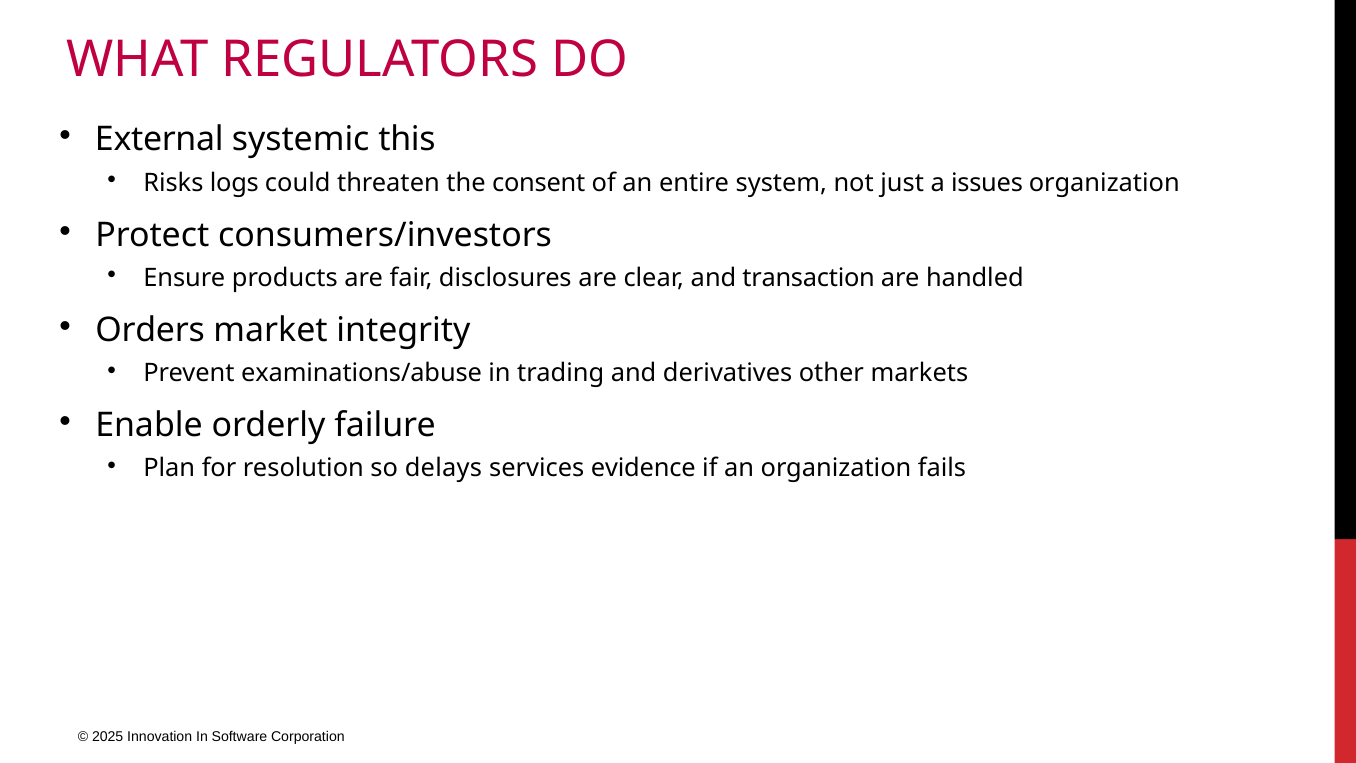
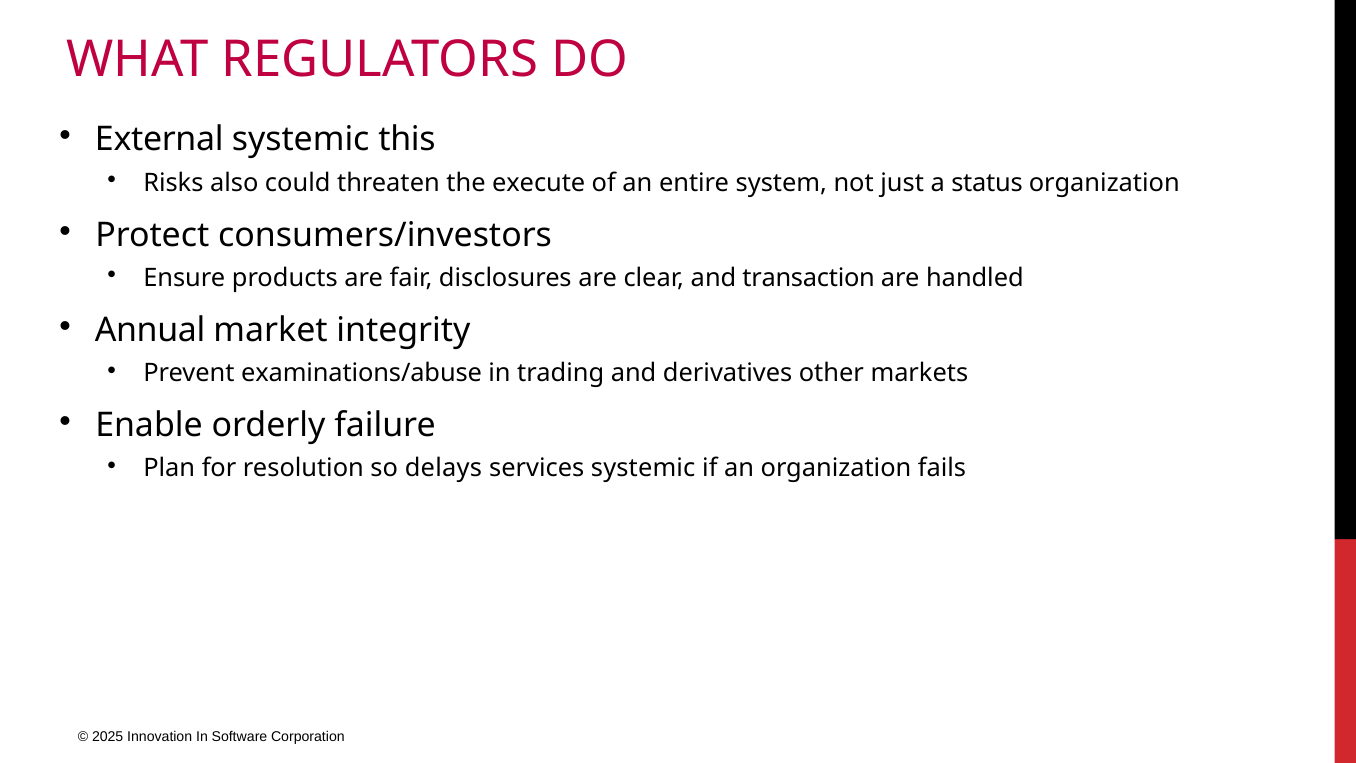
logs: logs -> also (234, 183)
consent: consent -> execute (539, 183)
issues: issues -> status (987, 183)
Orders: Orders -> Annual (150, 330)
services evidence: evidence -> systemic (643, 468)
